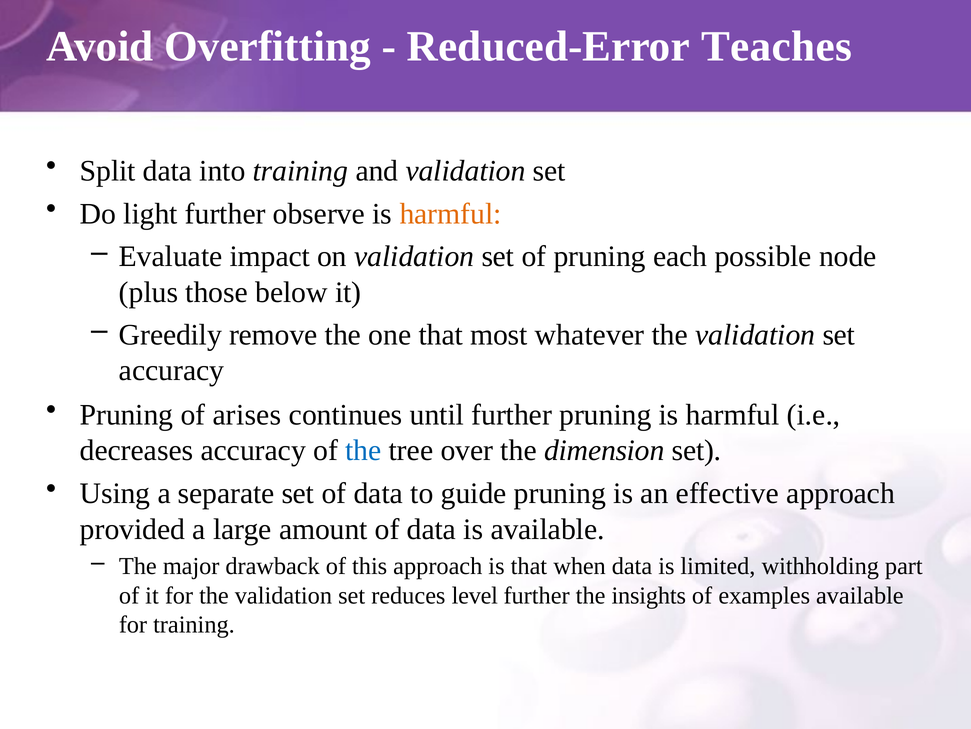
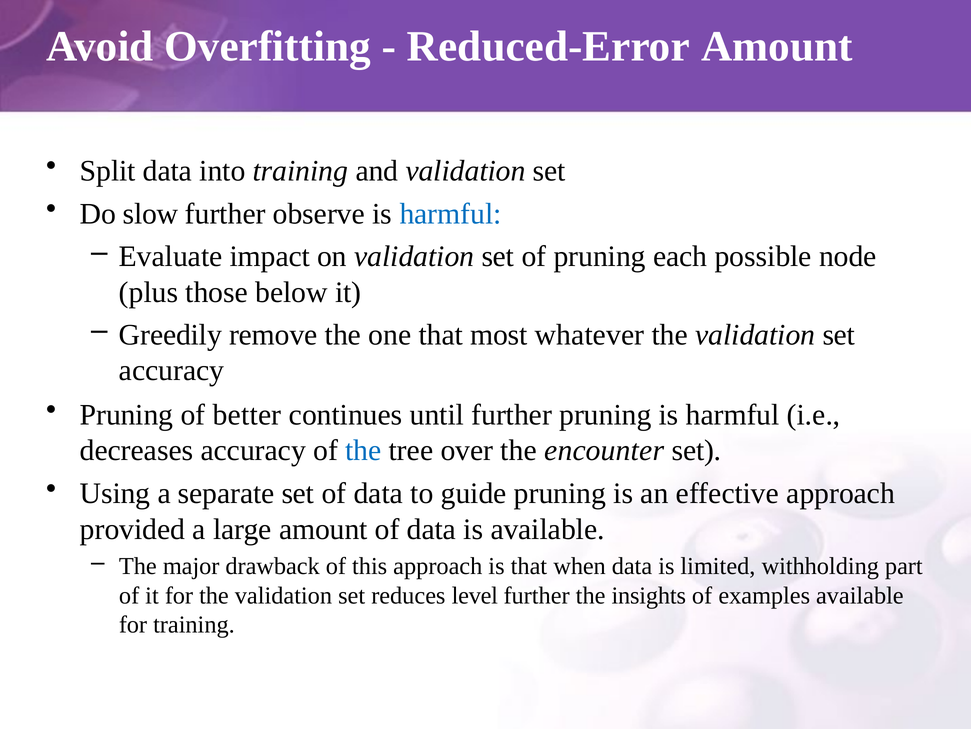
Reduced-Error Teaches: Teaches -> Amount (777, 46)
light: light -> slow (151, 214)
harmful colour: orange -> blue (451, 214)
arises: arises -> better (247, 415)
dimension: dimension -> encounter (604, 451)
